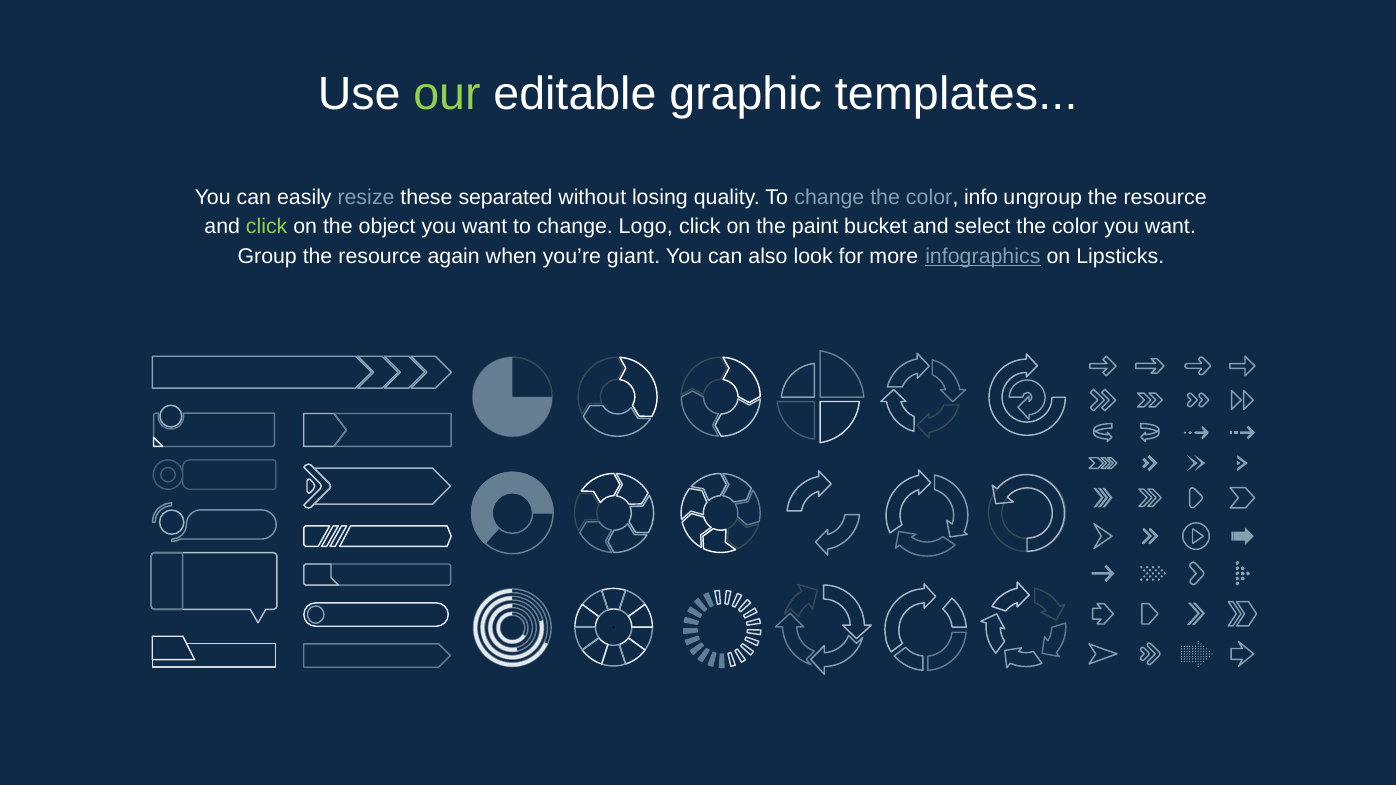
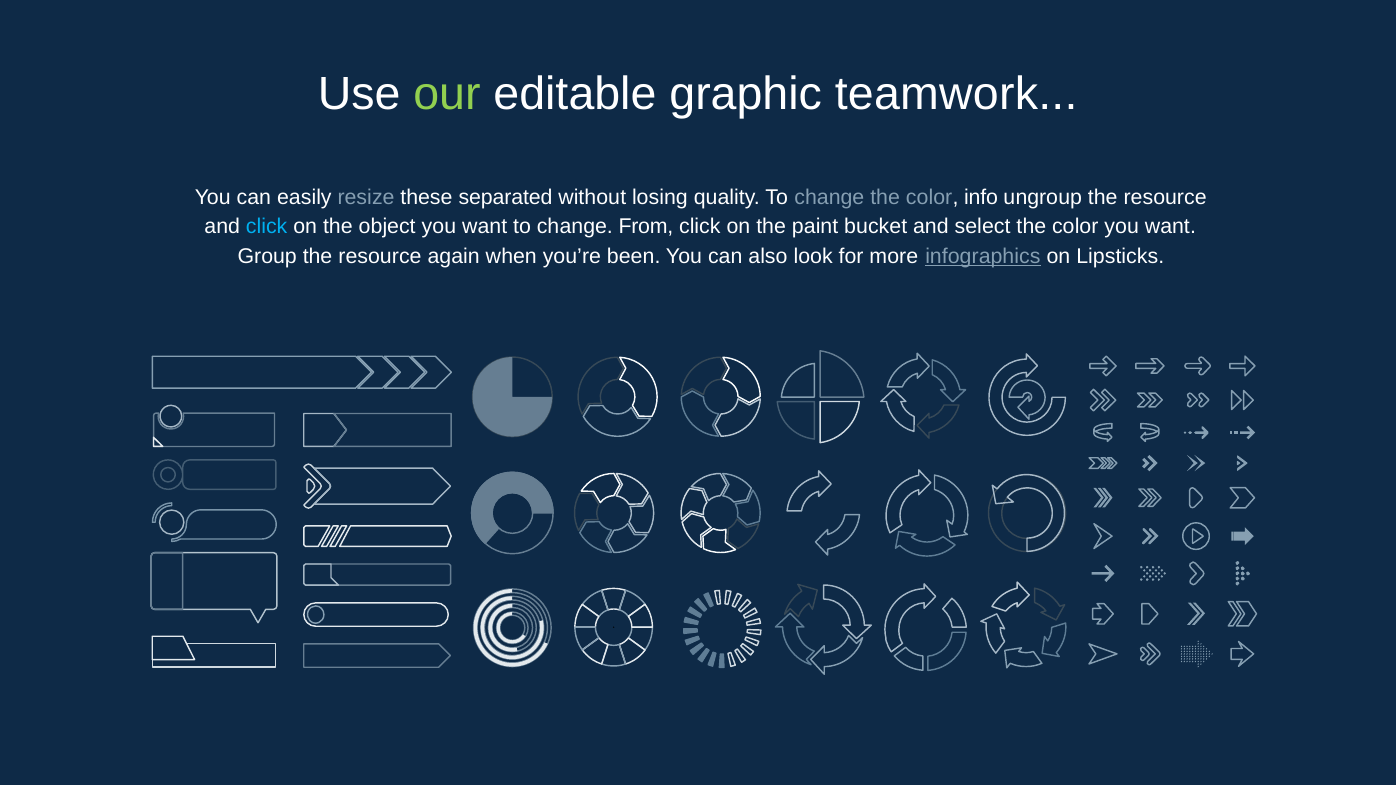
templates: templates -> teamwork (956, 95)
click colour: light green -> light blue (267, 227)
Logo: Logo -> From (646, 227)
giant: giant -> been (634, 256)
